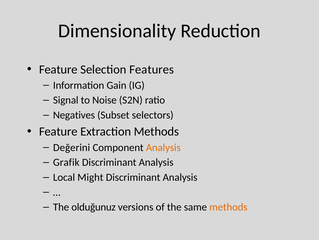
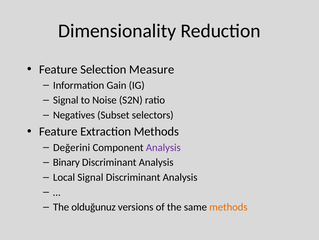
Features: Features -> Measure (152, 69)
Analysis colour: orange -> purple (163, 147)
Grafik: Grafik -> Binary (66, 162)
Local Might: Might -> Signal (90, 177)
